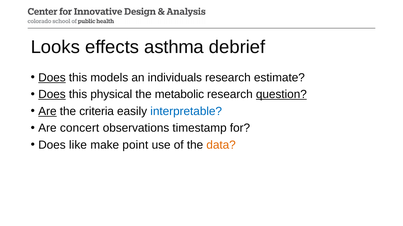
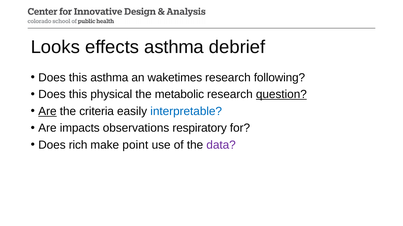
Does underline: present -> none (52, 78)
this models: models -> asthma (109, 78)
individuals: individuals -> waketimes (175, 78)
estimate: estimate -> following (279, 78)
Does underline: present -> none (52, 95)
concert: concert -> impacts (80, 128)
timestamp: timestamp -> respiratory (200, 128)
like: like -> rich (78, 145)
data colour: orange -> purple (221, 145)
